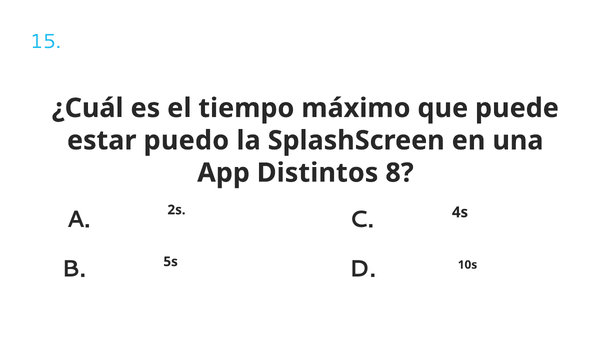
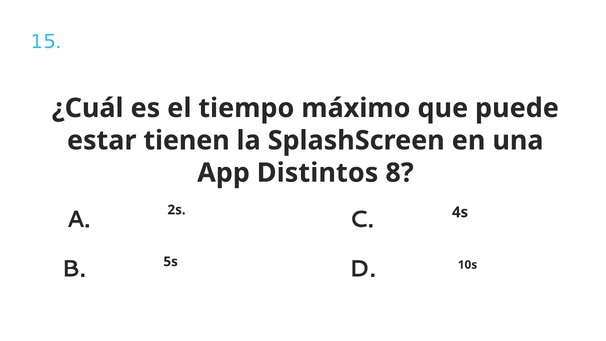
puedo: puedo -> tienen (187, 140)
